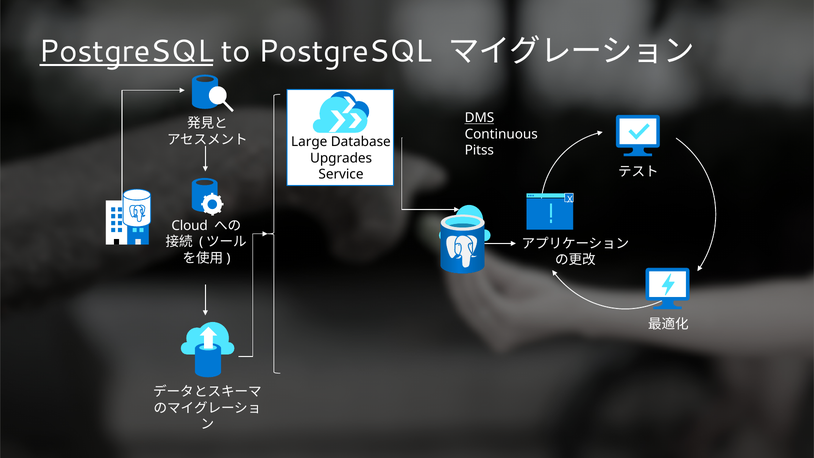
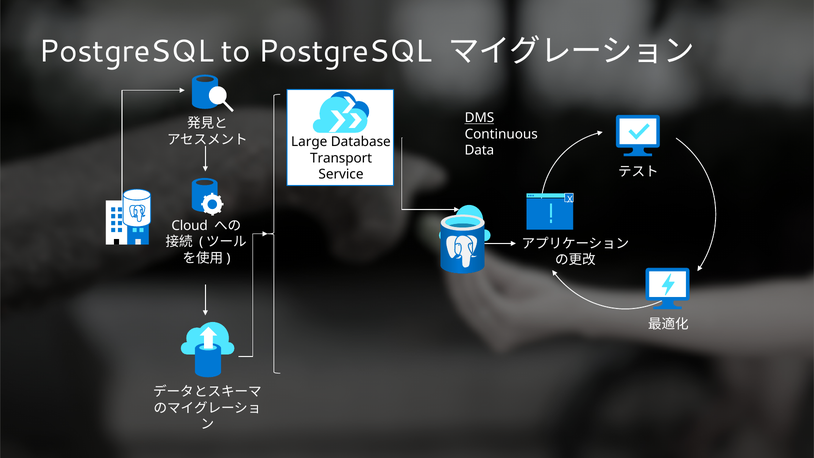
PostgreSQL underline: present -> none (126, 52)
Pitss: Pitss -> Data (479, 150)
Upgrades: Upgrades -> Transport (341, 158)
